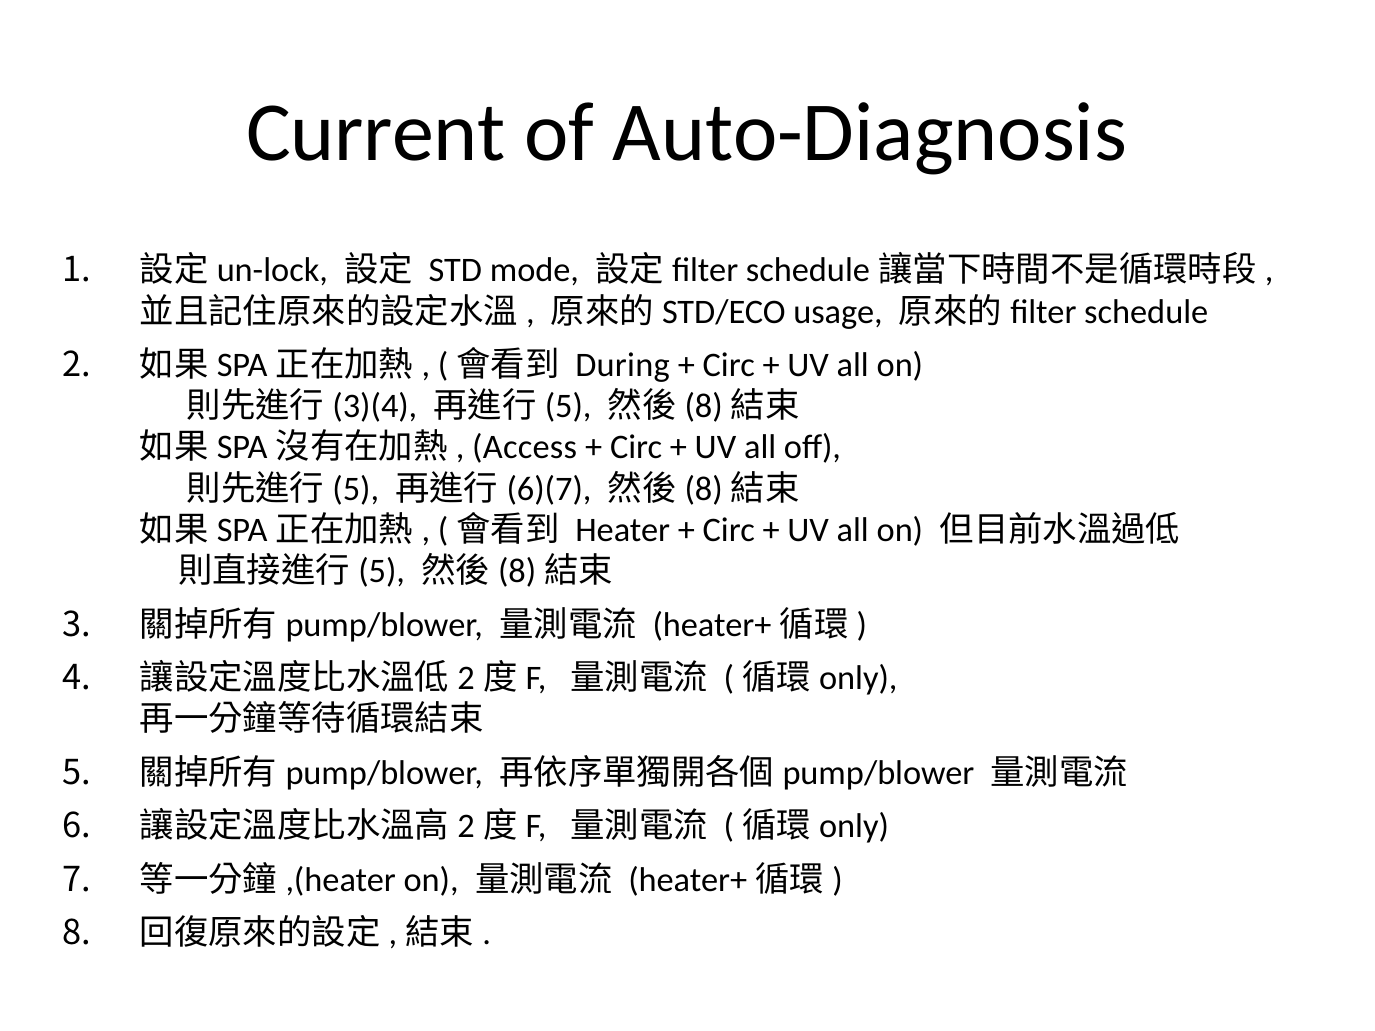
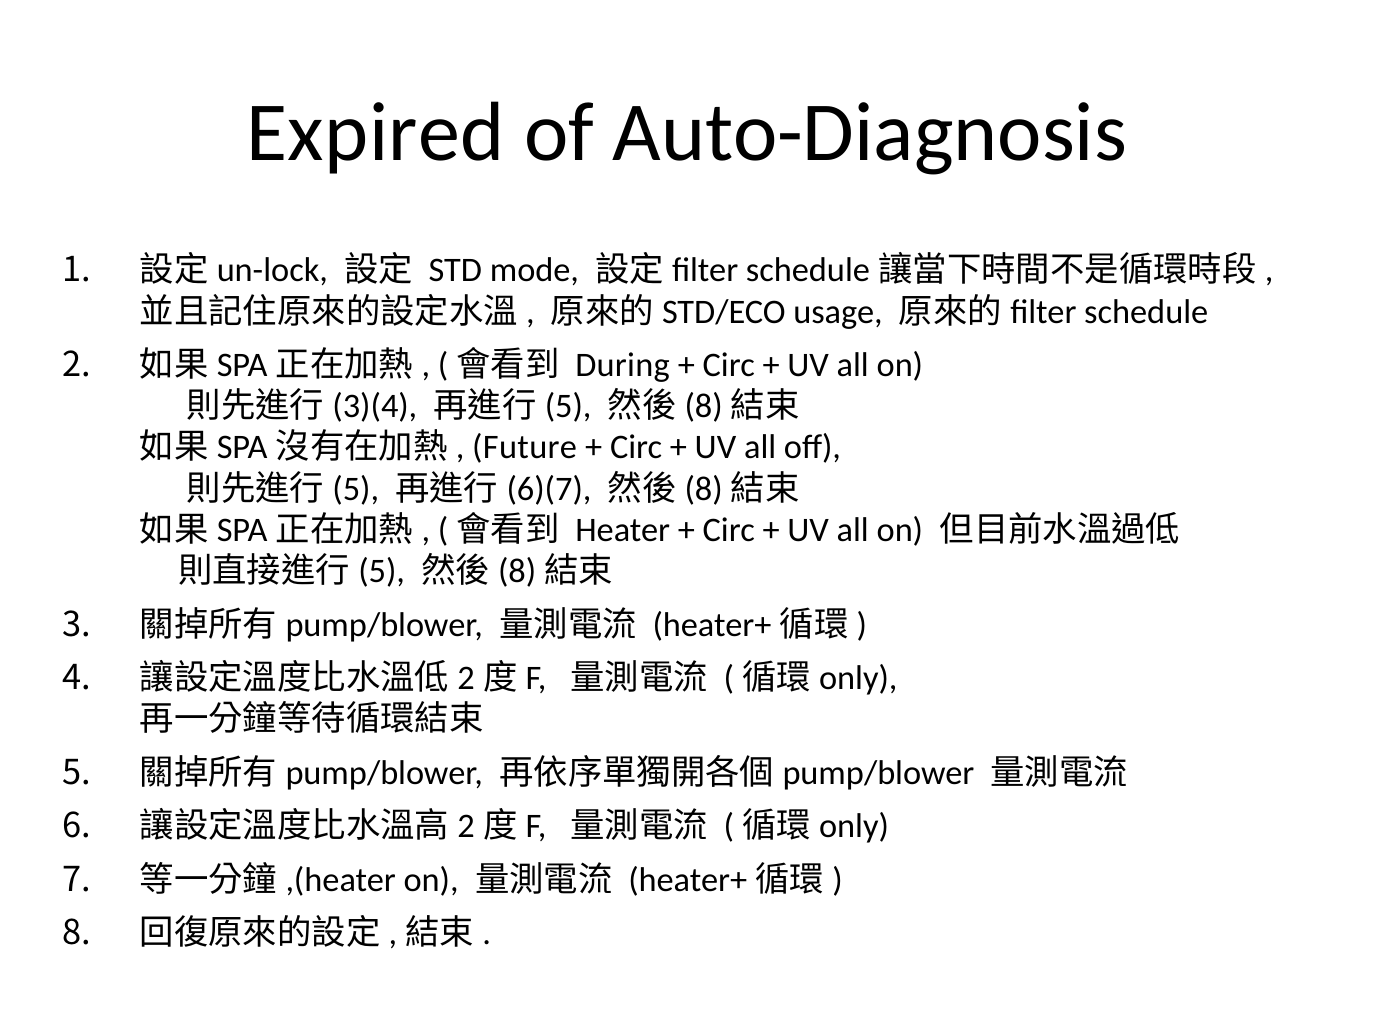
Current: Current -> Expired (376, 133)
Access: Access -> Future (525, 448)
